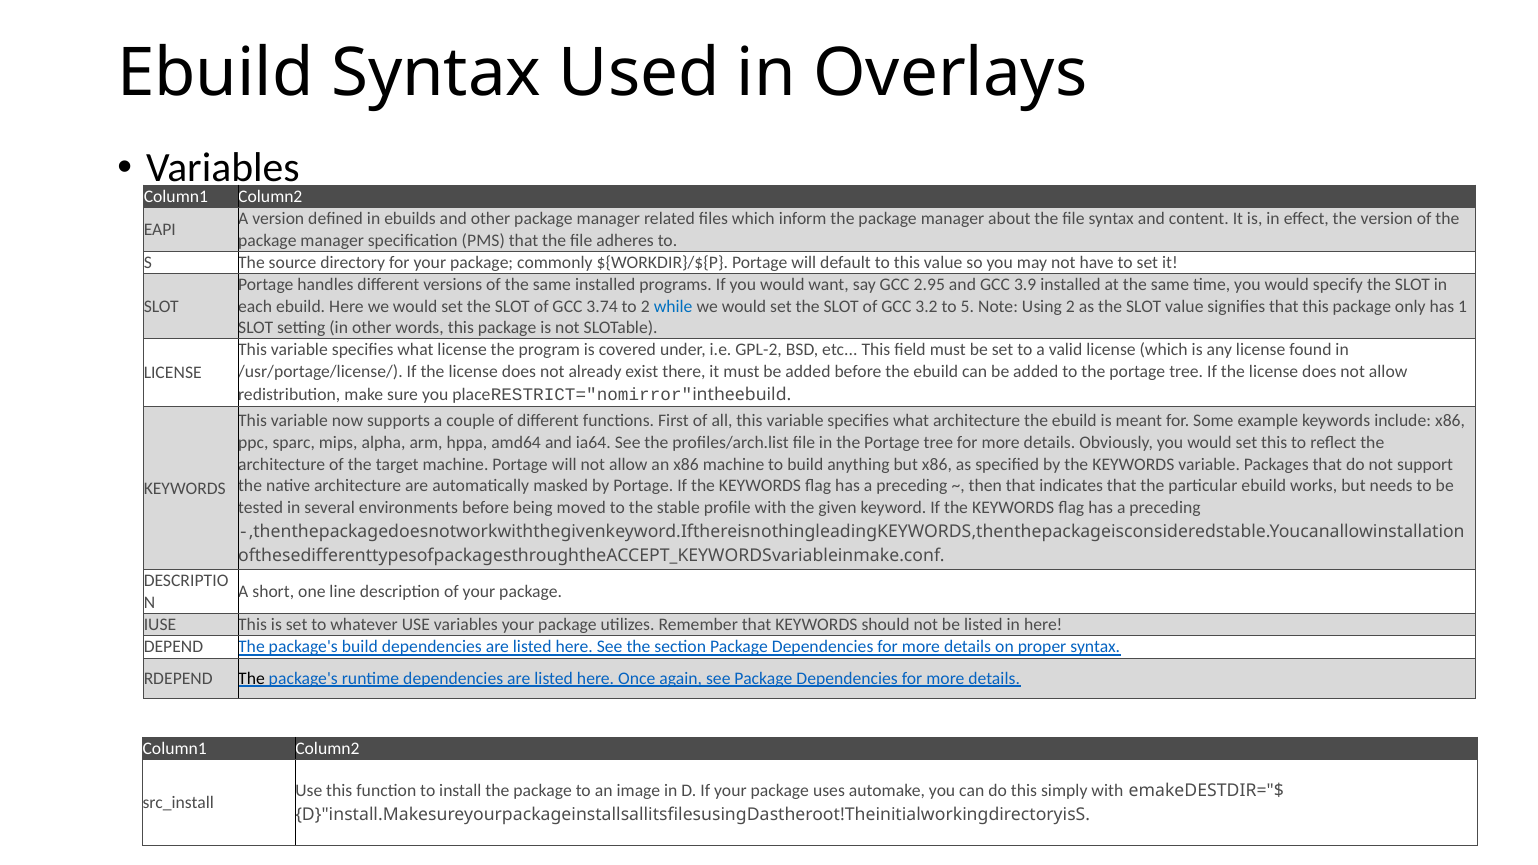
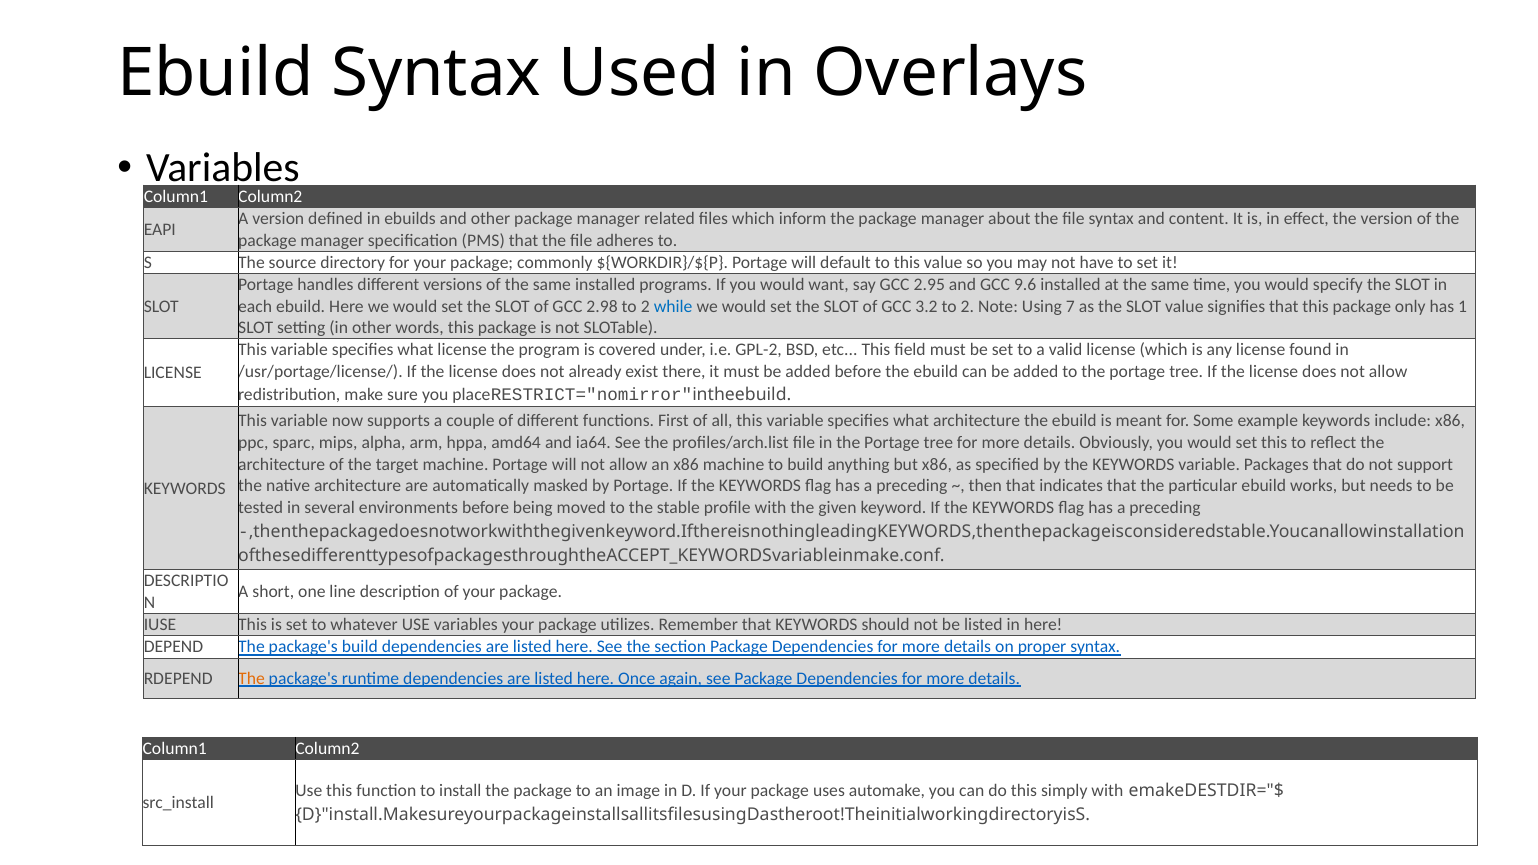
3.9: 3.9 -> 9.6 (1025, 285)
3.74: 3.74 -> 2.98 (602, 306)
3.2 to 5: 5 -> 2 (967, 306)
Using 2: 2 -> 7 (1070, 306)
The colour: black -> orange (251, 678)
